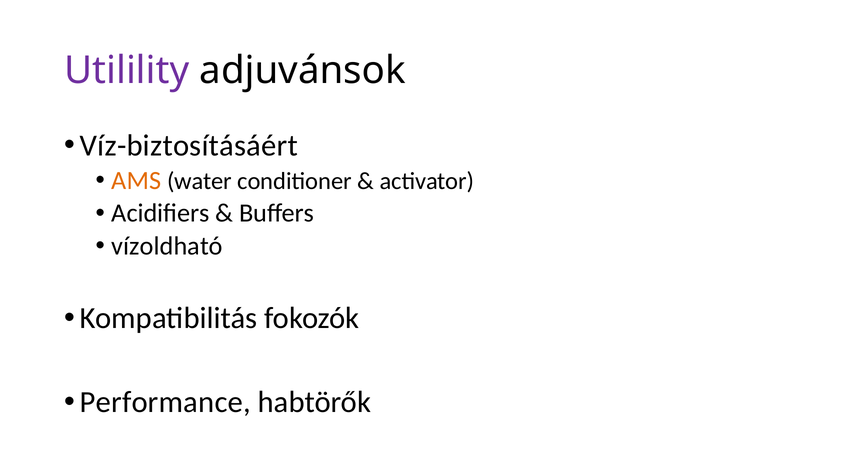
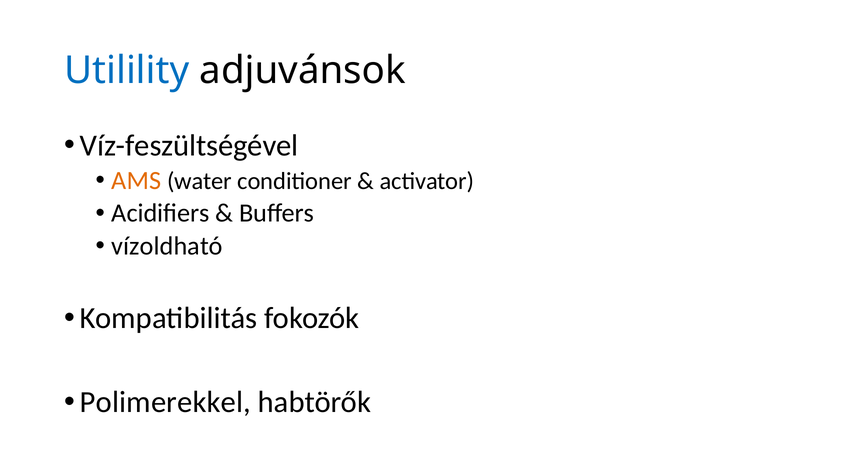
Utilility colour: purple -> blue (127, 71)
Víz-biztosításáért: Víz-biztosításáért -> Víz-feszültségével (189, 145)
Performance: Performance -> Polimerekkel (165, 402)
